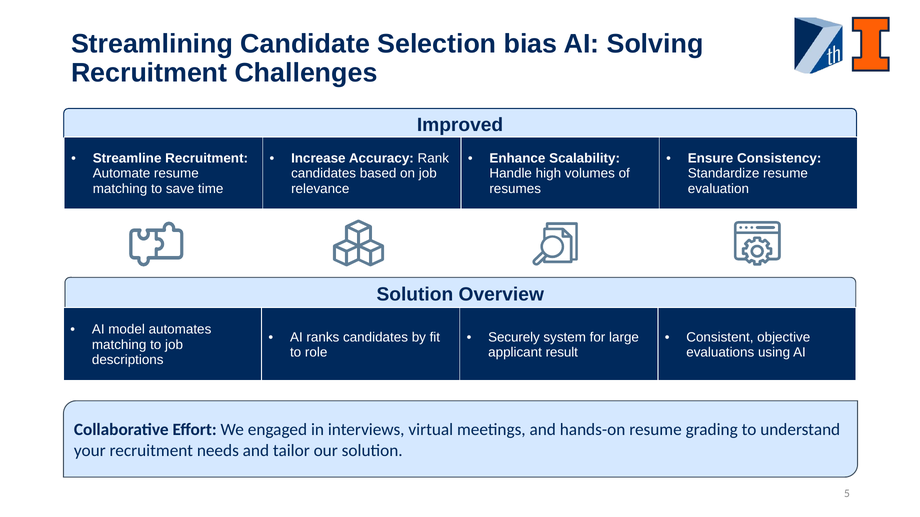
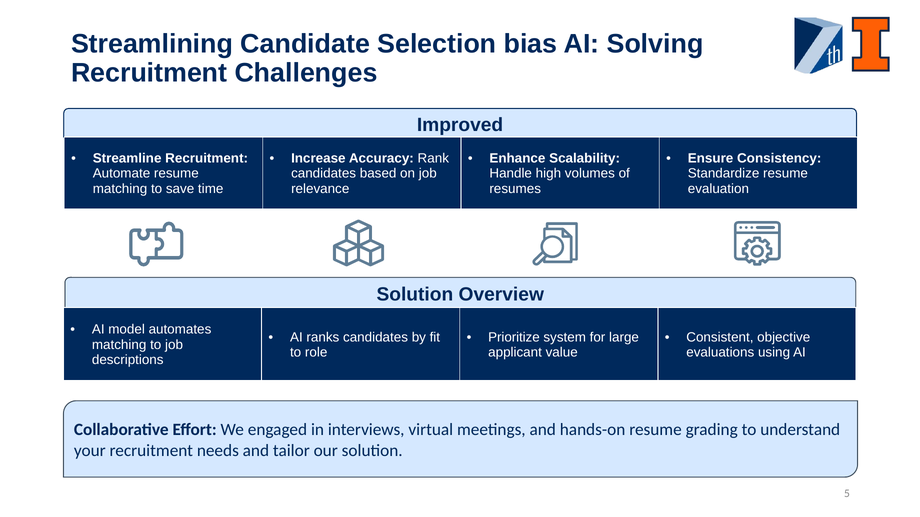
Securely: Securely -> Prioritize (514, 337)
result: result -> value (562, 352)
